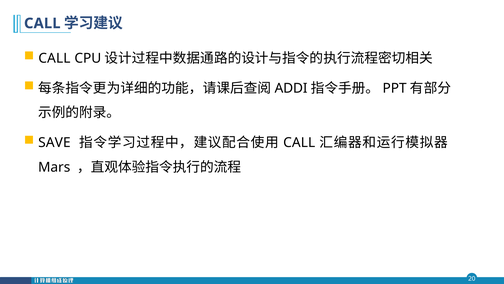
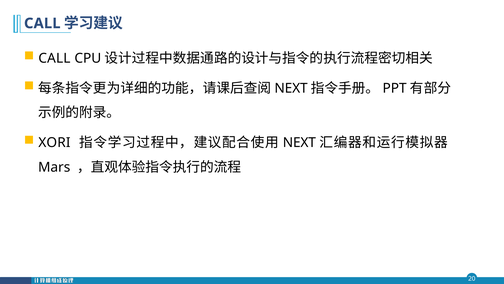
ADDI: ADDI -> NEXT (291, 88)
SAVE: SAVE -> XORI (54, 142)
CALL: CALL -> NEXT (299, 142)
